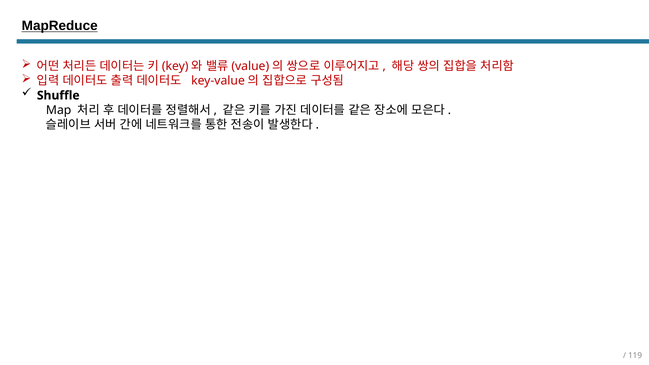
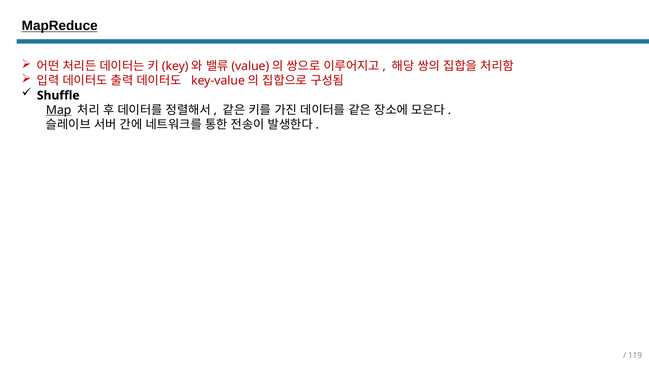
Map underline: none -> present (59, 110)
